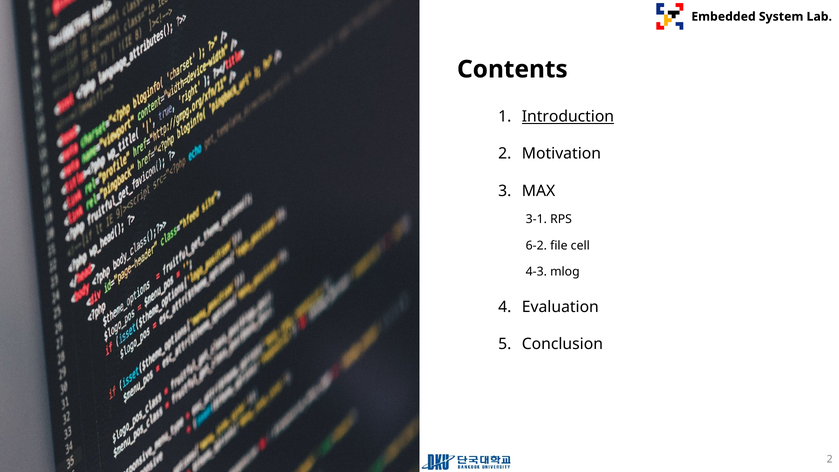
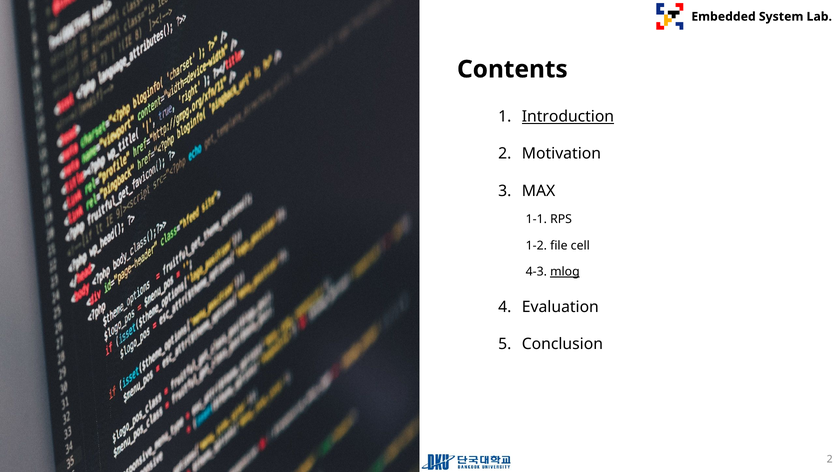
3-1: 3-1 -> 1-1 (536, 219)
6-2: 6-2 -> 1-2 (536, 245)
mlog underline: none -> present (565, 272)
